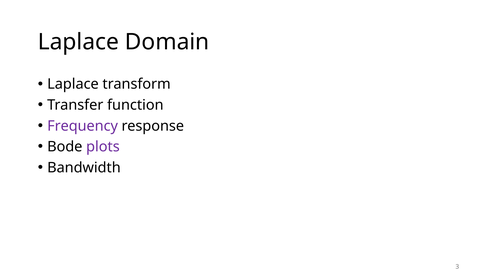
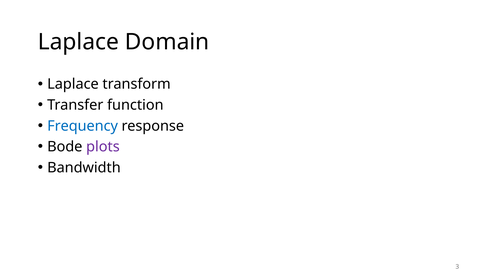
Frequency colour: purple -> blue (83, 126)
